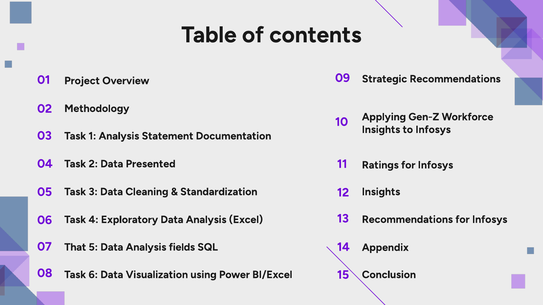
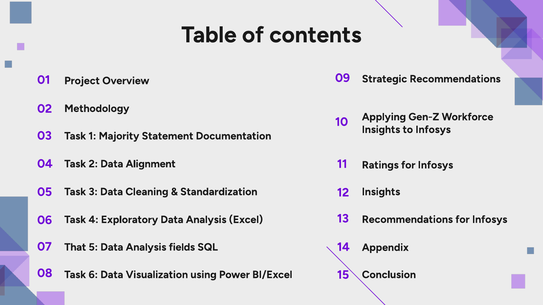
1 Analysis: Analysis -> Majority (119, 136)
Presented: Presented -> Alignment (151, 164)
